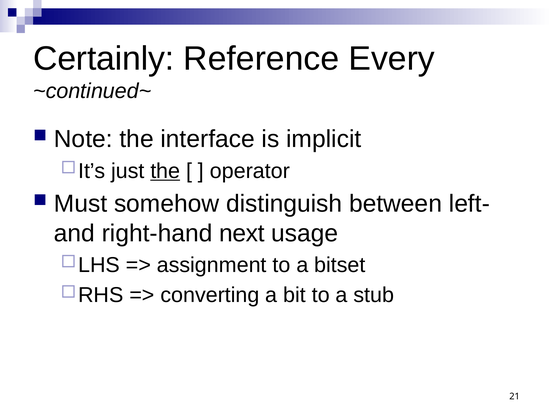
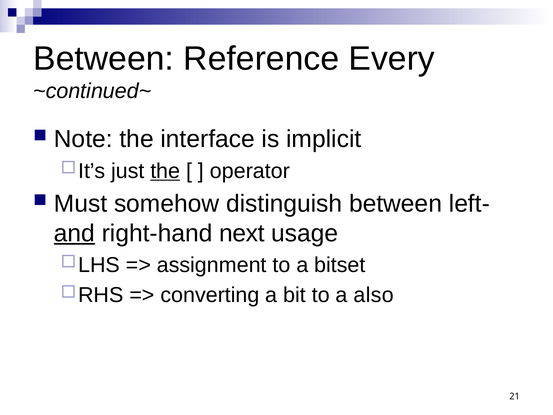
Certainly: Certainly -> Between (104, 59)
and underline: none -> present (74, 233)
stub: stub -> also (374, 295)
